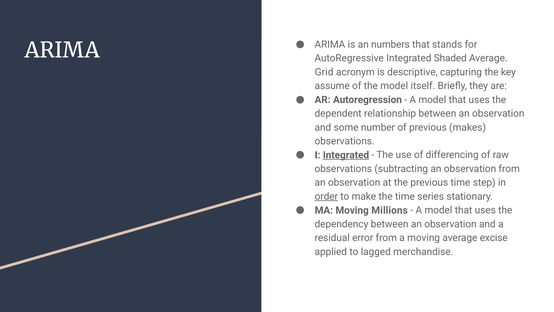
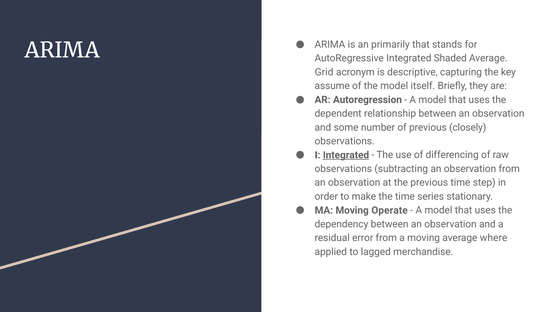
numbers: numbers -> primarily (390, 44)
makes: makes -> closely (468, 127)
order underline: present -> none (326, 196)
Millions: Millions -> Operate (390, 210)
excise: excise -> where (494, 238)
